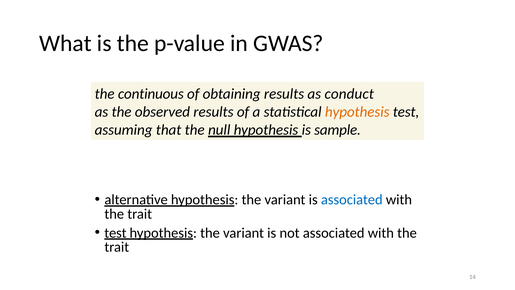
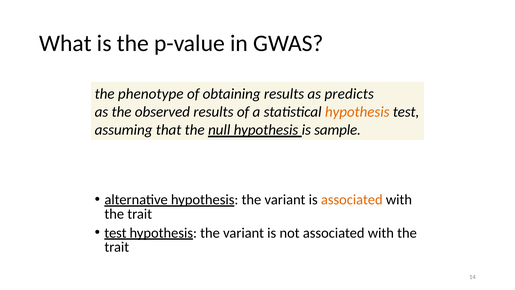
continuous: continuous -> phenotype (151, 94)
conduct: conduct -> predicts (349, 94)
associated colour: blue -> orange (352, 200)
